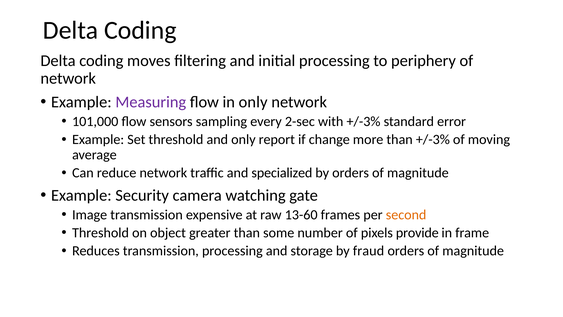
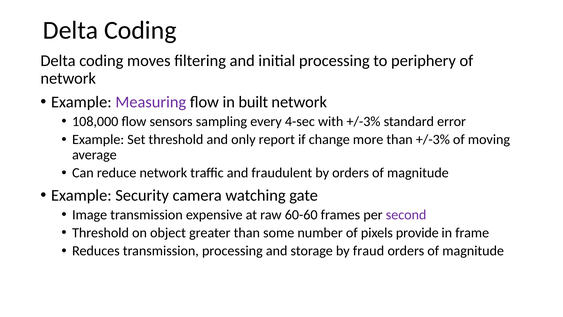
in only: only -> built (253, 102)
101,000: 101,000 -> 108,000 (95, 121)
2-sec: 2-sec -> 4-sec (300, 121)
specialized: specialized -> fraudulent (282, 173)
13-60: 13-60 -> 60-60 (301, 215)
second colour: orange -> purple (406, 215)
